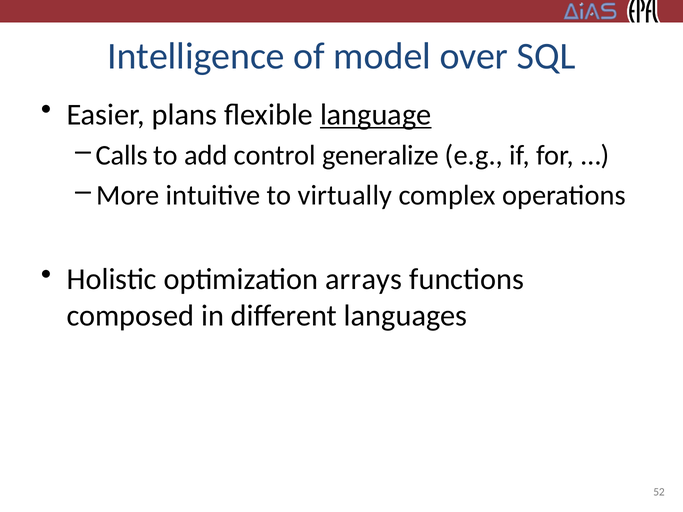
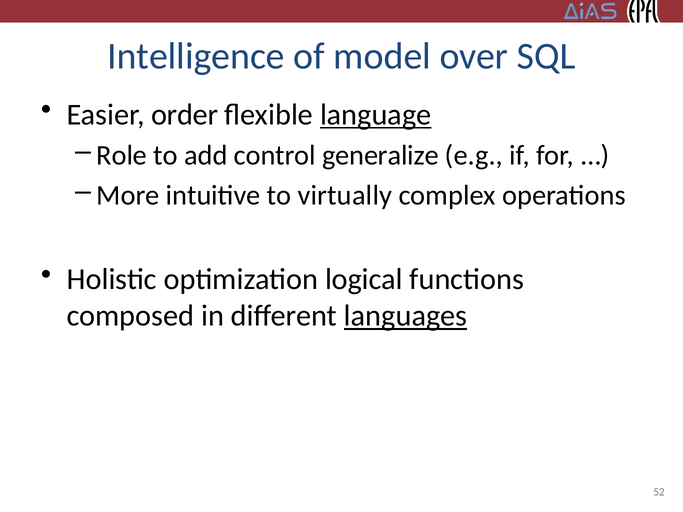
plans: plans -> order (185, 115)
Calls: Calls -> Role (122, 156)
arrays: arrays -> logical (364, 280)
languages underline: none -> present (406, 316)
